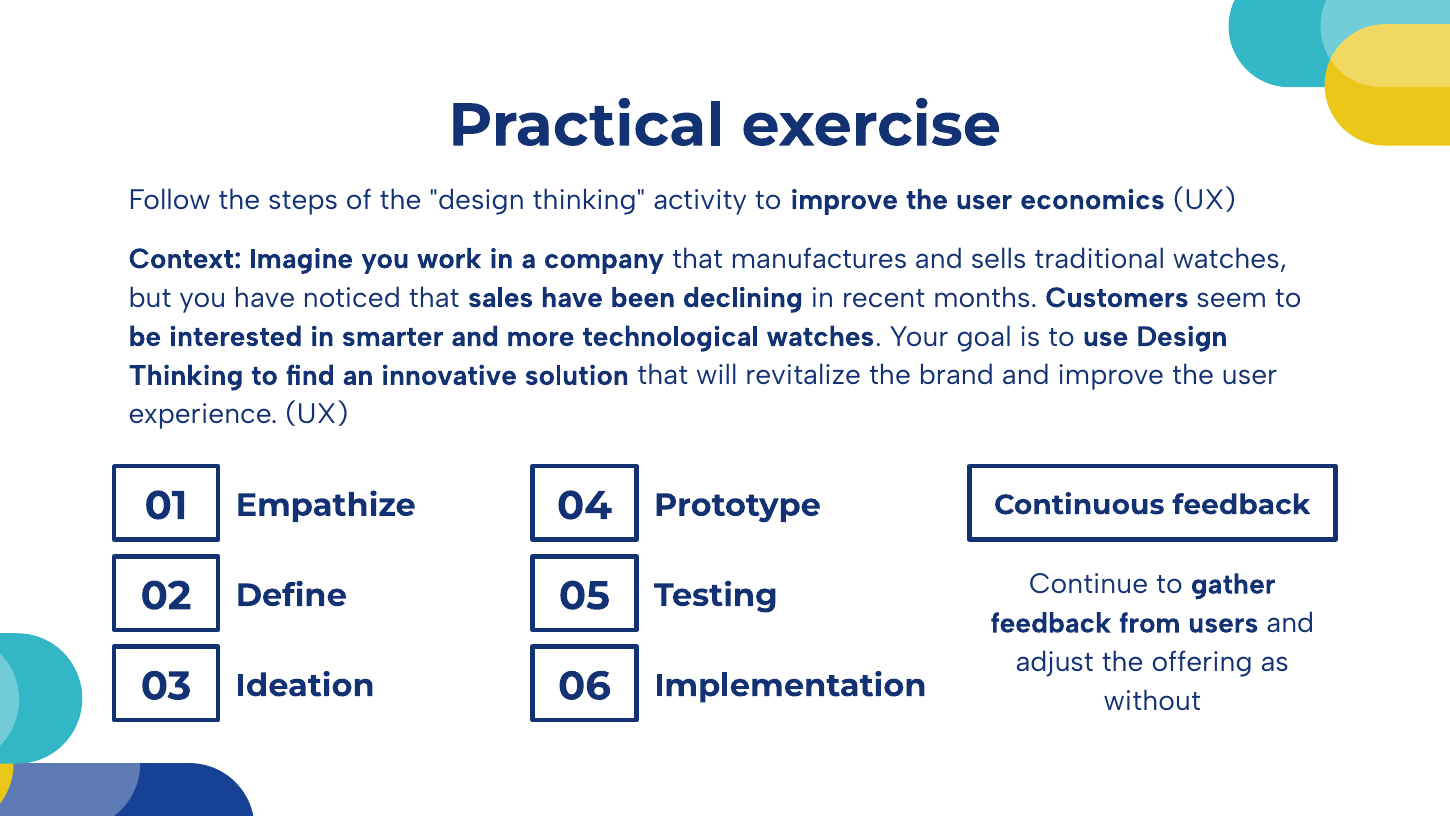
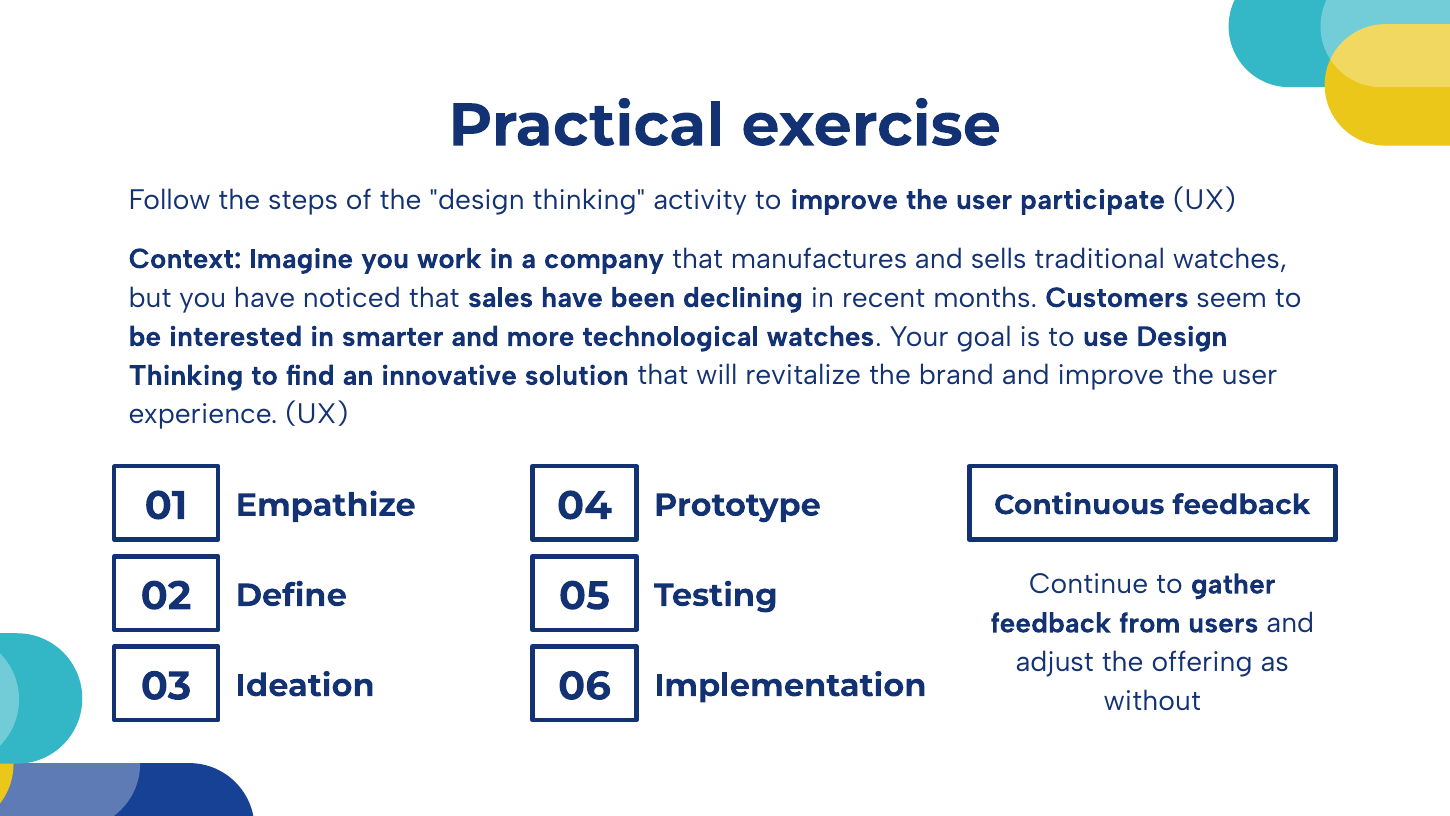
economics: economics -> participate (1093, 200)
